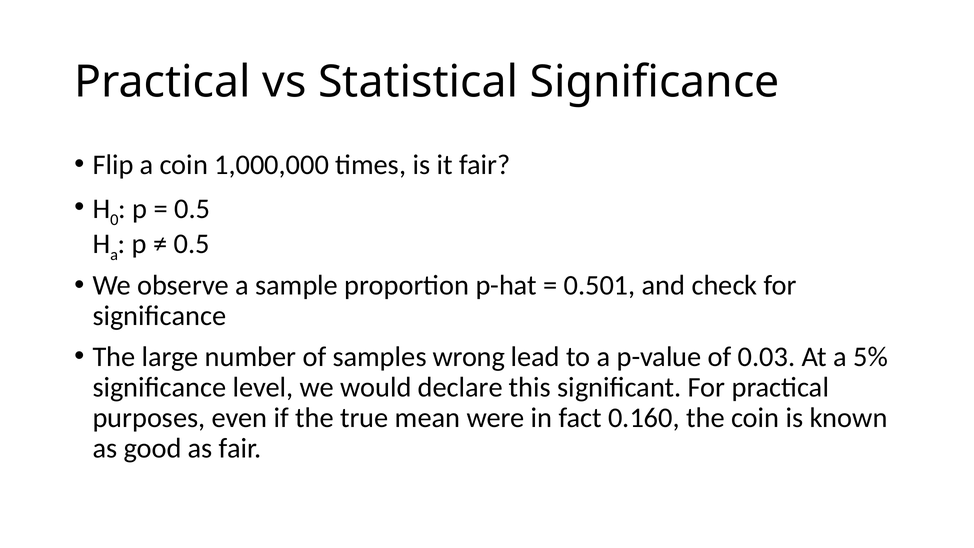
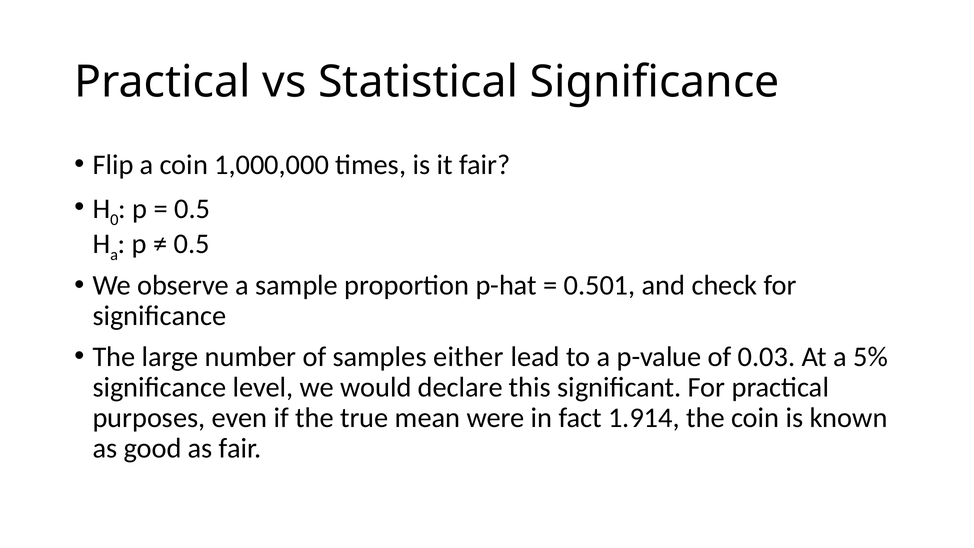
wrong: wrong -> either (469, 357)
0.160: 0.160 -> 1.914 (644, 418)
